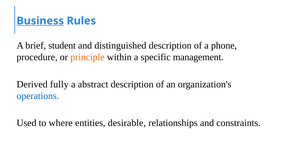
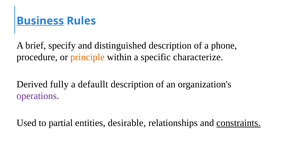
student: student -> specify (62, 45)
management: management -> characterize (198, 57)
abstract: abstract -> defaullt (93, 84)
operations colour: blue -> purple (38, 96)
where: where -> partial (61, 123)
constraints underline: none -> present (238, 123)
